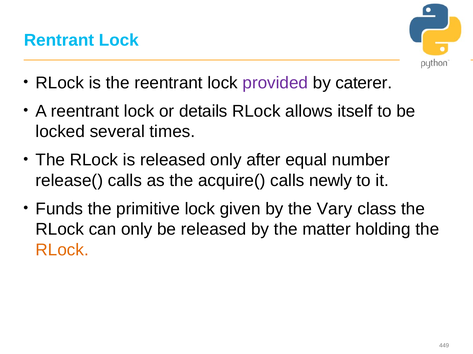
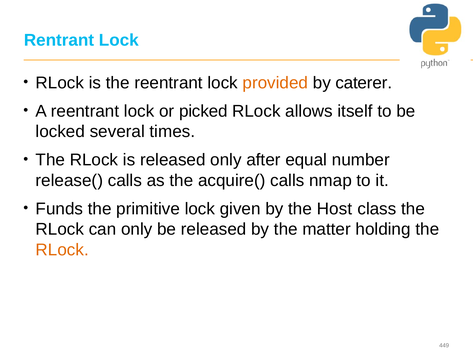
provided colour: purple -> orange (275, 83)
details: details -> picked (203, 111)
newly: newly -> nmap (330, 181)
Vary: Vary -> Host (335, 209)
